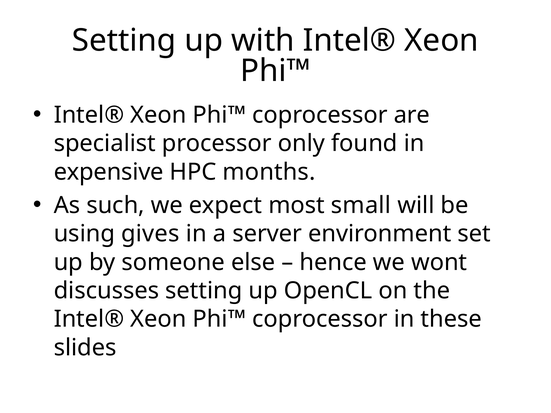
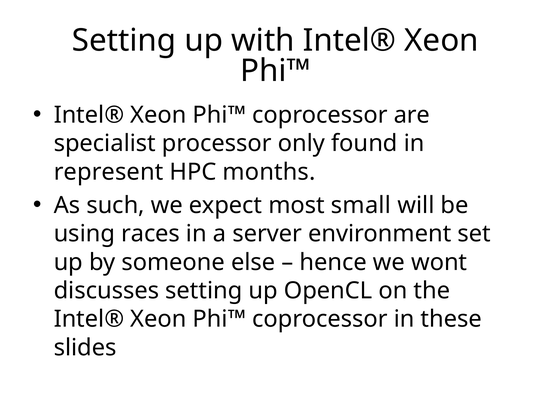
expensive: expensive -> represent (109, 172)
gives: gives -> races (151, 234)
